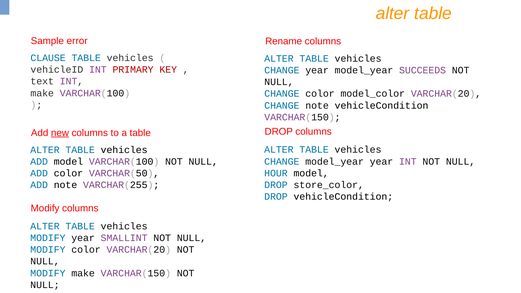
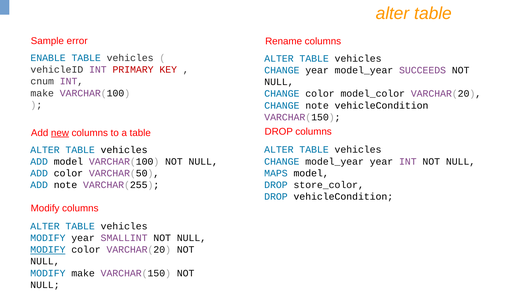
CLAUSE: CLAUSE -> ENABLE (48, 58)
text: text -> cnum (42, 81)
HOUR: HOUR -> MAPS (276, 173)
MODIFY underline: none -> present (48, 250)
